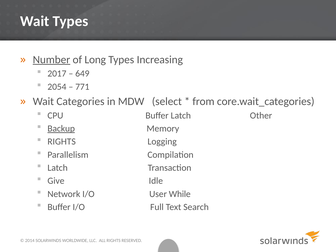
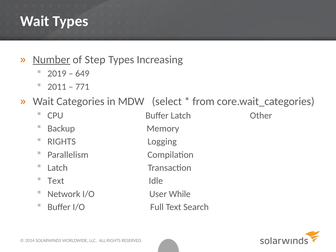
Long: Long -> Step (95, 60)
2017: 2017 -> 2019 (57, 74)
2054: 2054 -> 2011 (57, 87)
Backup underline: present -> none (61, 129)
Give: Give -> Text (56, 181)
